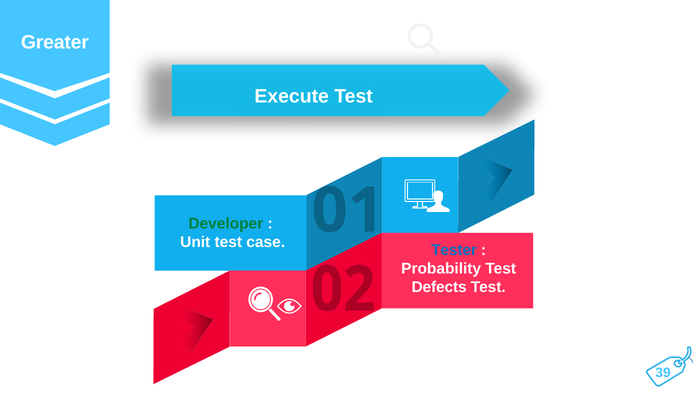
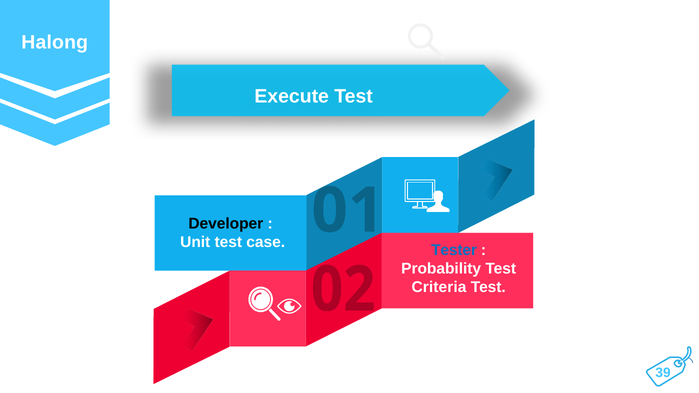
Greater: Greater -> Halong (55, 42)
Developer colour: green -> black (226, 224)
Defects: Defects -> Criteria (439, 288)
